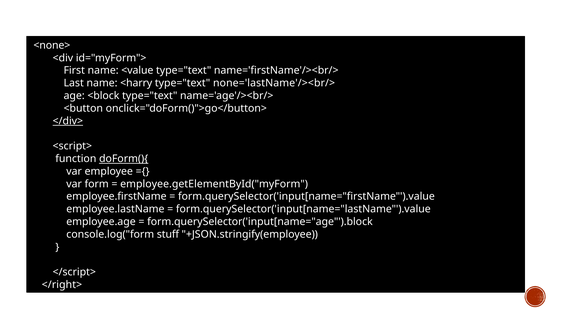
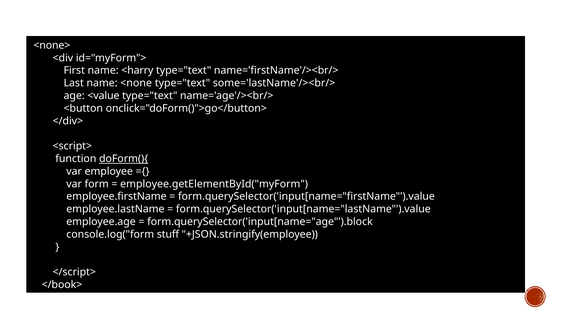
<value: <value -> <harry (137, 71)
<harry: <harry -> <none (136, 83)
none='lastName'/><br/>: none='lastName'/><br/> -> some='lastName'/><br/> (274, 83)
<block: <block -> <value (103, 96)
</div> underline: present -> none (68, 121)
</right>: </right> -> </book> (62, 285)
